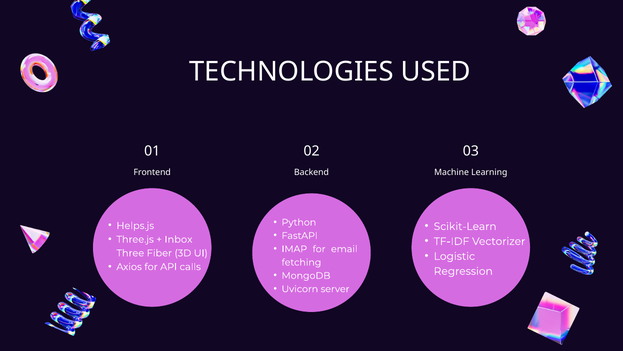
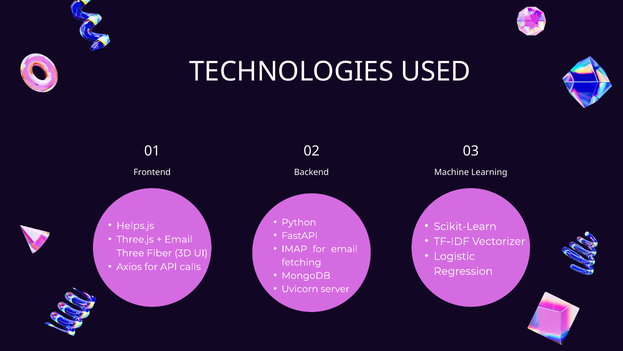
Inbox: Inbox -> Email (178, 239)
